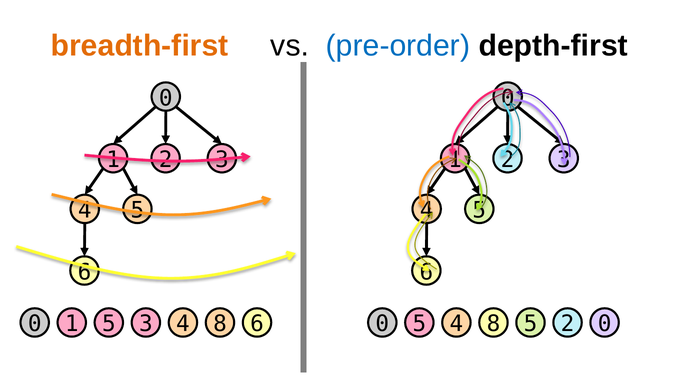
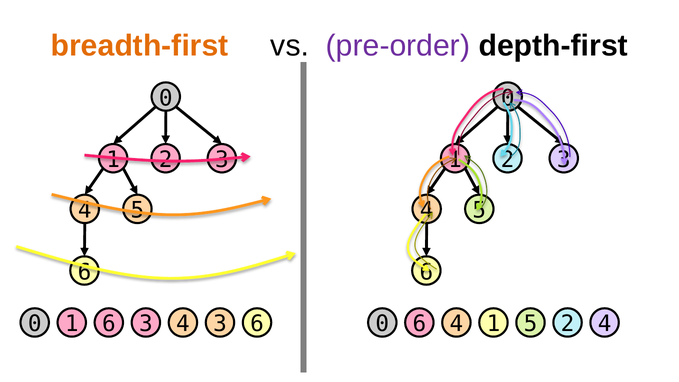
pre-order colour: blue -> purple (398, 46)
1 5: 5 -> 6 (109, 324)
3 4 8: 8 -> 3 (220, 324)
0 5: 5 -> 6 (419, 324)
8: 8 -> 1 (493, 324)
2 0: 0 -> 4 (605, 324)
